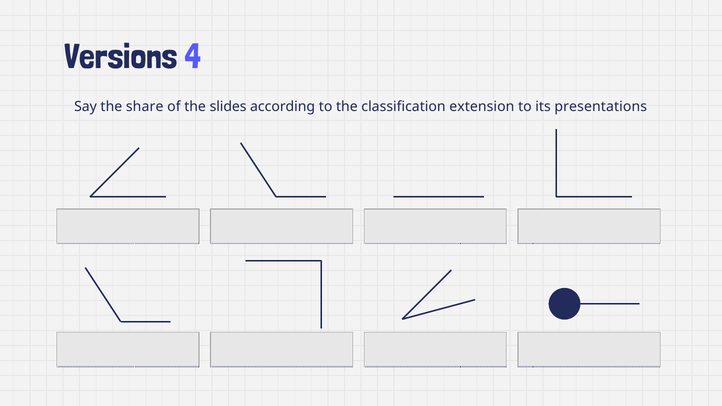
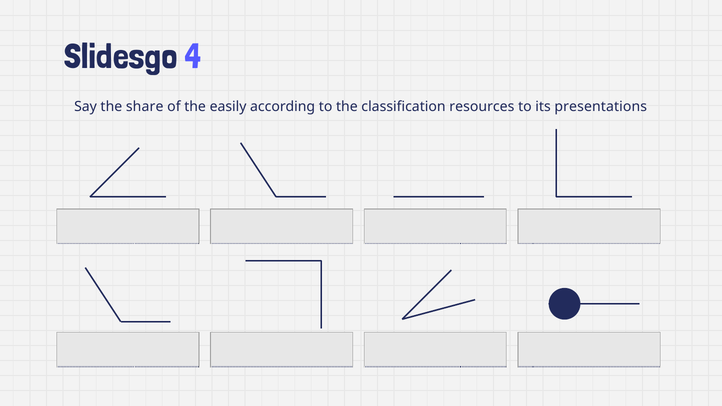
Versions: Versions -> Slidesgo (121, 57)
slides: slides -> easily (228, 107)
extension: extension -> resources (482, 107)
